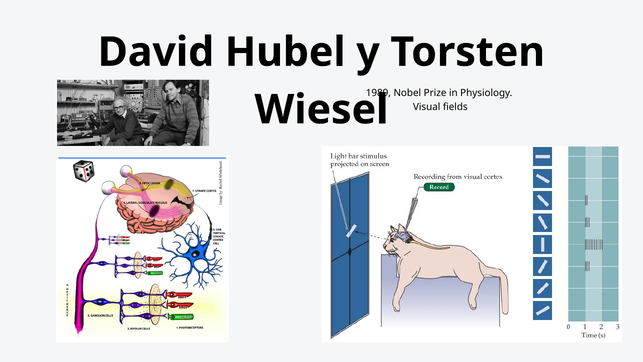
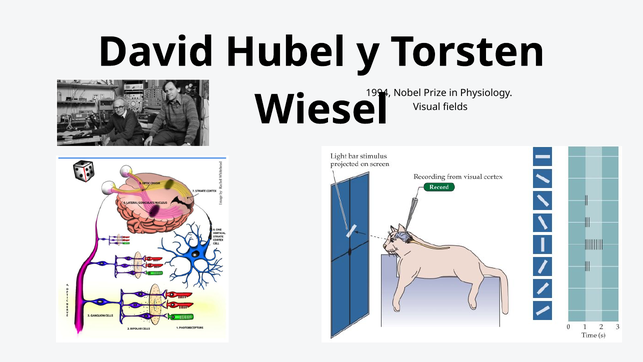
1989: 1989 -> 1994 (378, 93)
